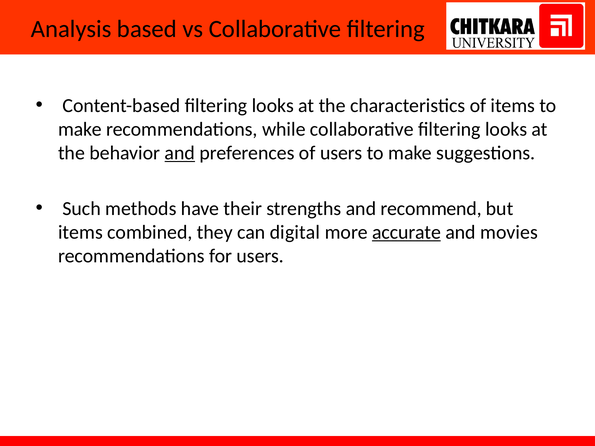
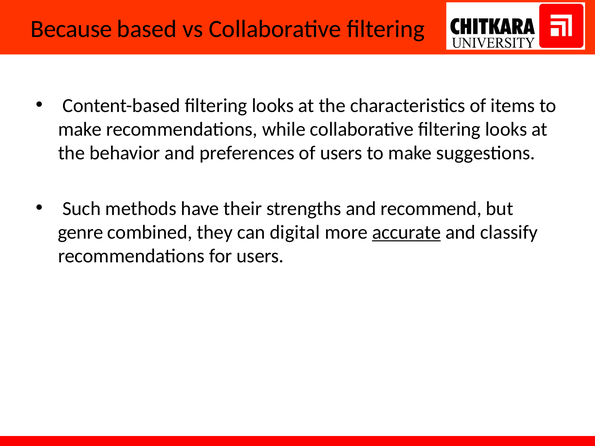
Analysis: Analysis -> Because (71, 29)
and underline: present -> none (180, 153)
items: items -> genre (81, 232)
movies: movies -> classify (509, 232)
